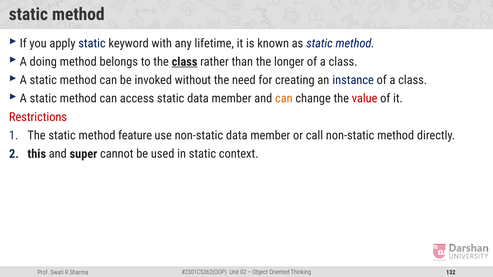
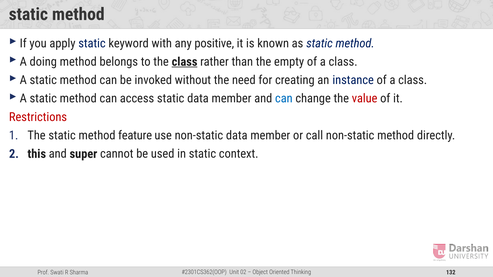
lifetime: lifetime -> positive (214, 43)
longer: longer -> empty (289, 62)
can colour: orange -> blue (284, 99)
